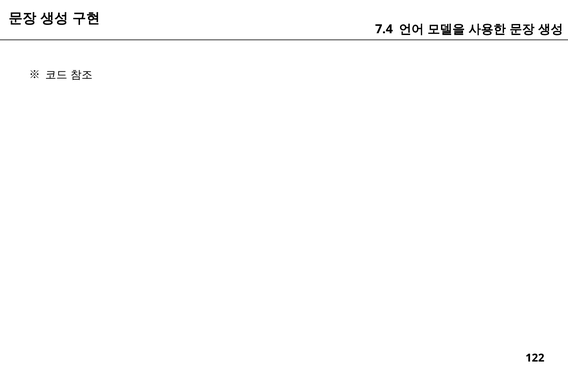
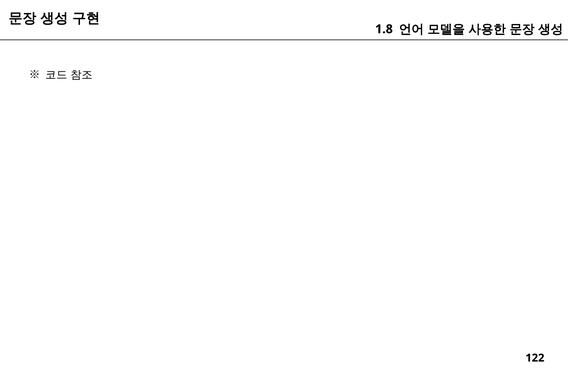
7.4: 7.4 -> 1.8 (384, 29)
